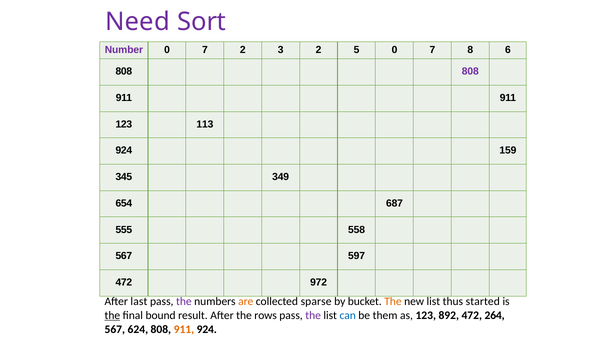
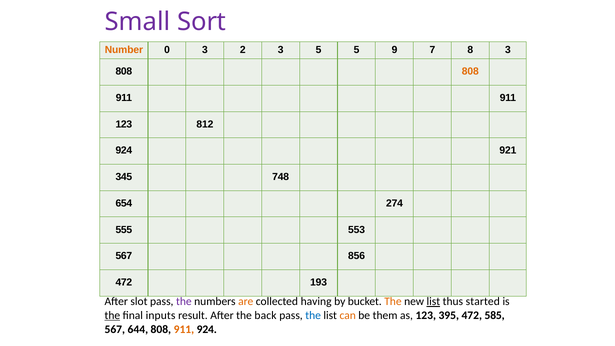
Need: Need -> Small (138, 22)
Number colour: purple -> orange (124, 50)
7: 7 -> 3 (205, 50)
3 2: 2 -> 5 (319, 50)
5 0: 0 -> 9 (394, 50)
8 6: 6 -> 3 (508, 50)
808 colour: purple -> orange (470, 71)
113: 113 -> 812 (205, 124)
159: 159 -> 921 (508, 151)
349: 349 -> 748 (281, 177)
687: 687 -> 274 (394, 203)
558: 558 -> 553 (357, 230)
597: 597 -> 856 (357, 256)
972: 972 -> 193 (319, 282)
last: last -> slot (139, 302)
sparse: sparse -> having (316, 302)
list underline: none -> present (433, 302)
bound: bound -> inputs (161, 315)
rows: rows -> back (265, 315)
the colour: purple -> blue (313, 315)
can colour: blue -> orange (348, 315)
892: 892 -> 395 (449, 315)
264: 264 -> 585 (495, 315)
624: 624 -> 644 (138, 329)
